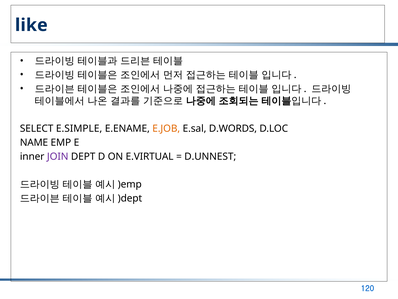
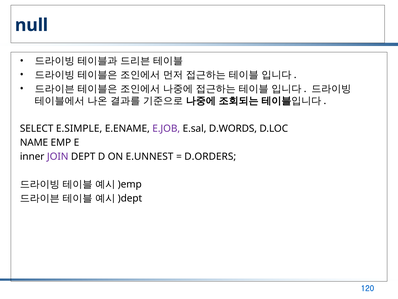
like: like -> null (31, 25)
E.JOB colour: orange -> purple (166, 128)
E.VIRTUAL: E.VIRTUAL -> E.UNNEST (150, 156)
D.UNNEST: D.UNNEST -> D.ORDERS (210, 156)
